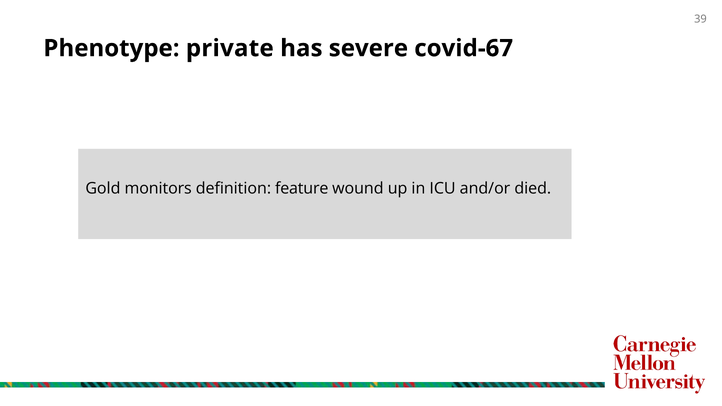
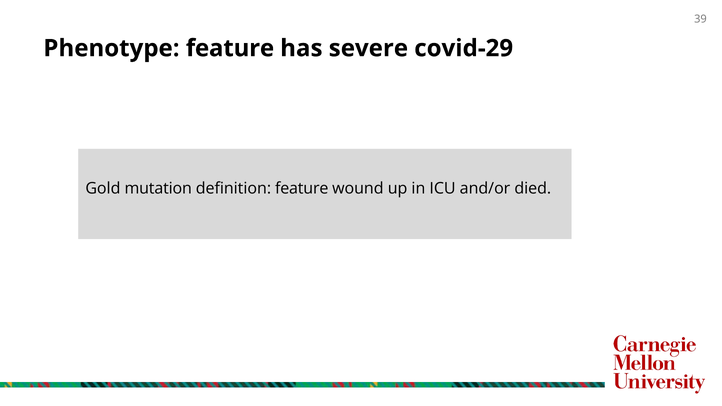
Phenotype private: private -> feature (230, 48)
covid-67: covid-67 -> covid-29 (464, 48)
monitors: monitors -> mutation (158, 189)
